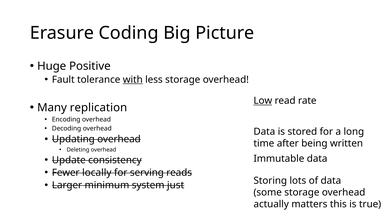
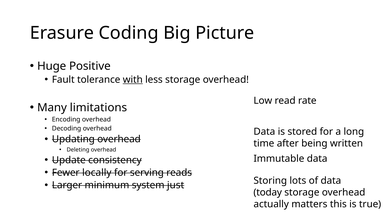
Low underline: present -> none (263, 101)
replication: replication -> limitations (98, 108)
some: some -> today (268, 193)
